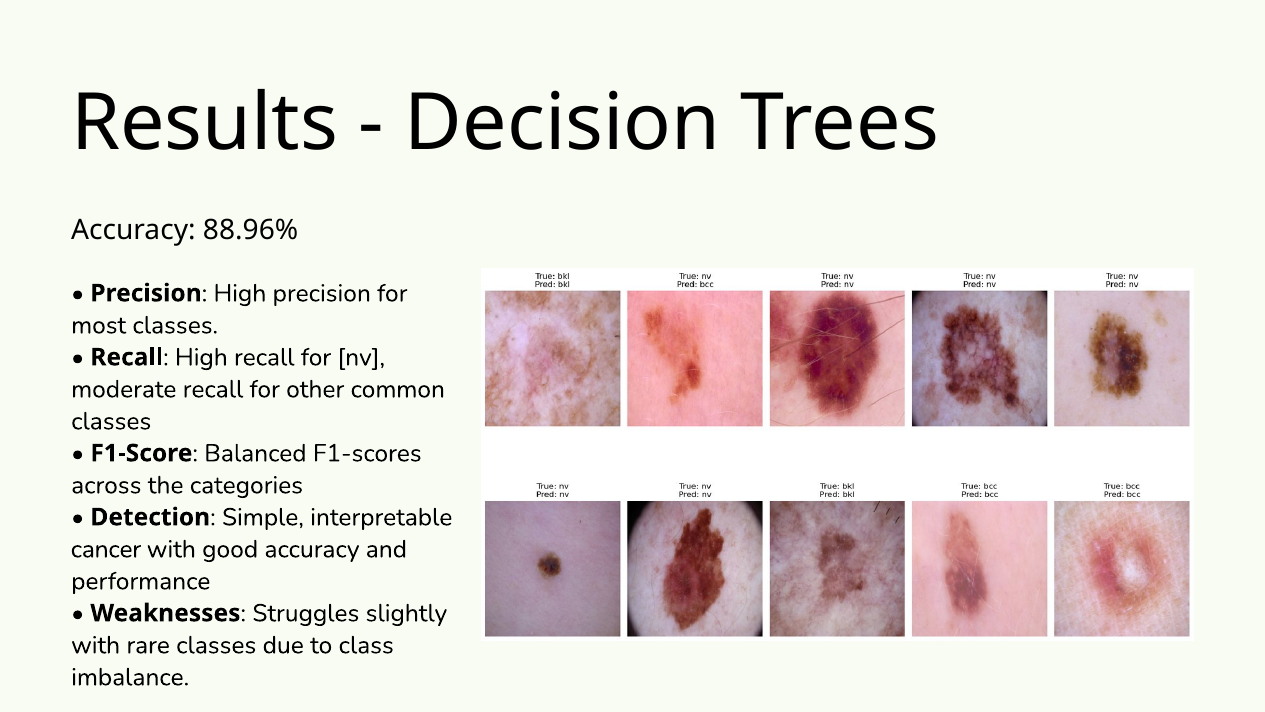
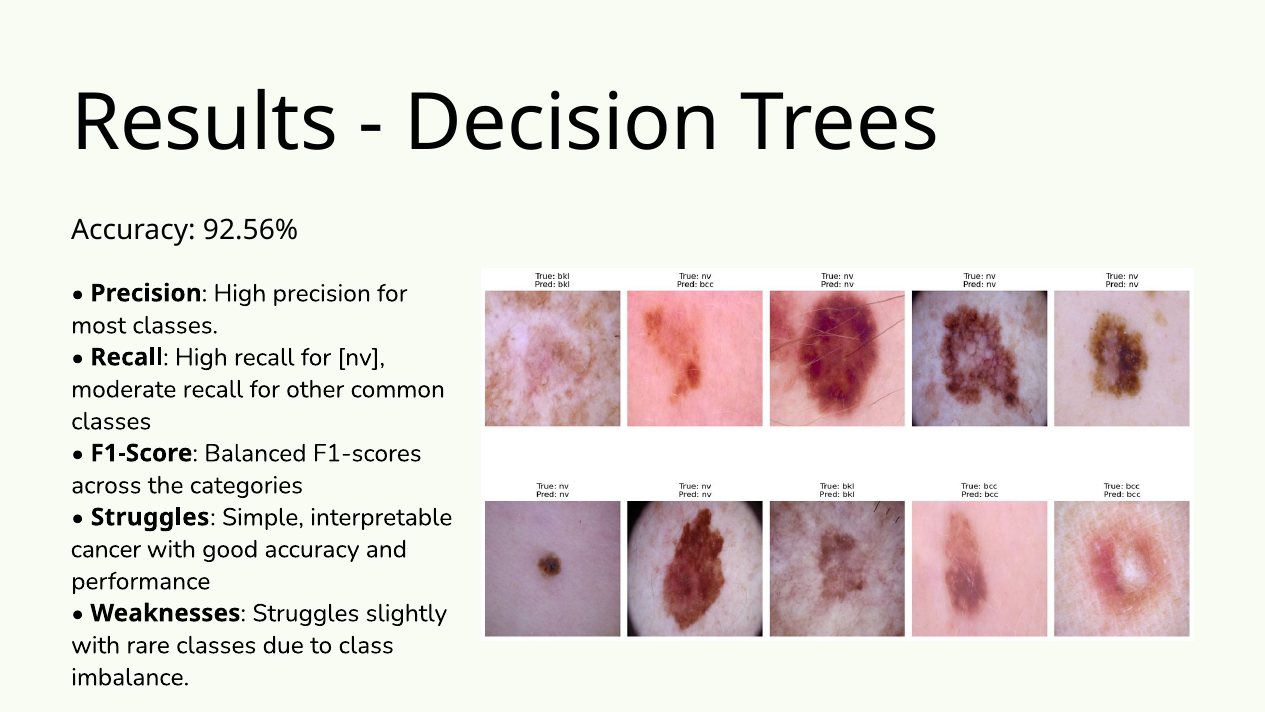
88.96%: 88.96% -> 92.56% (251, 230)
Detection: Detection -> Struggles (150, 517)
